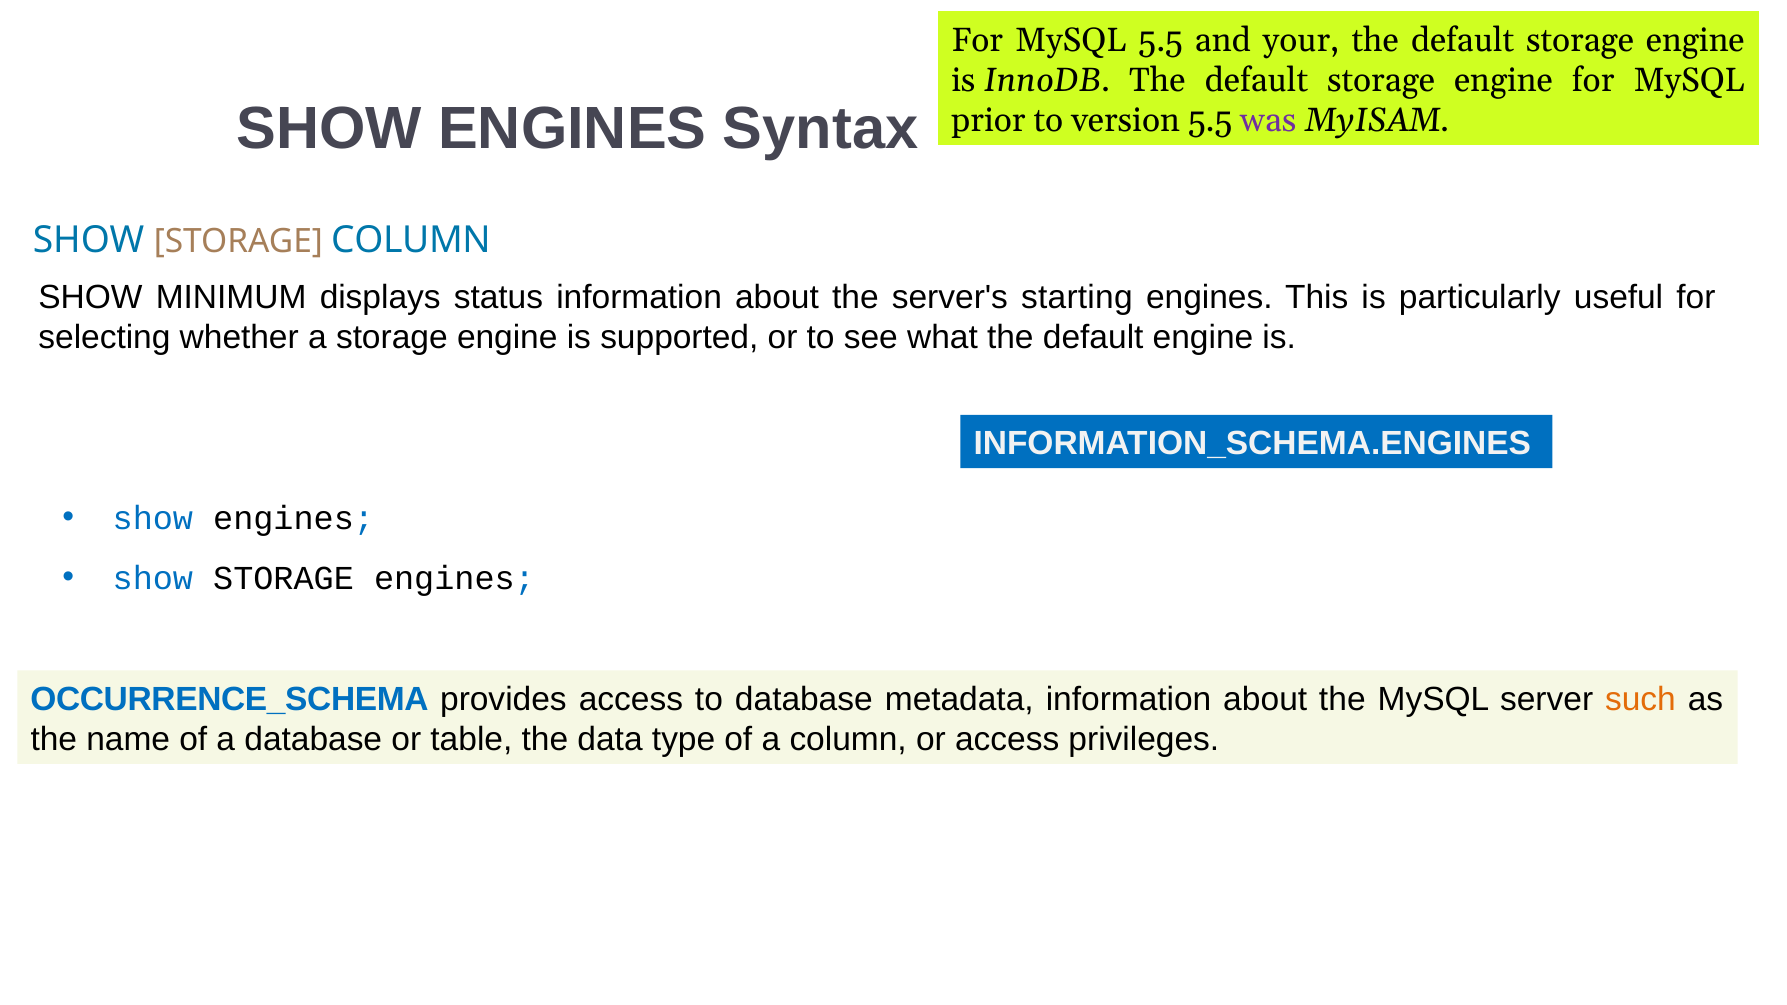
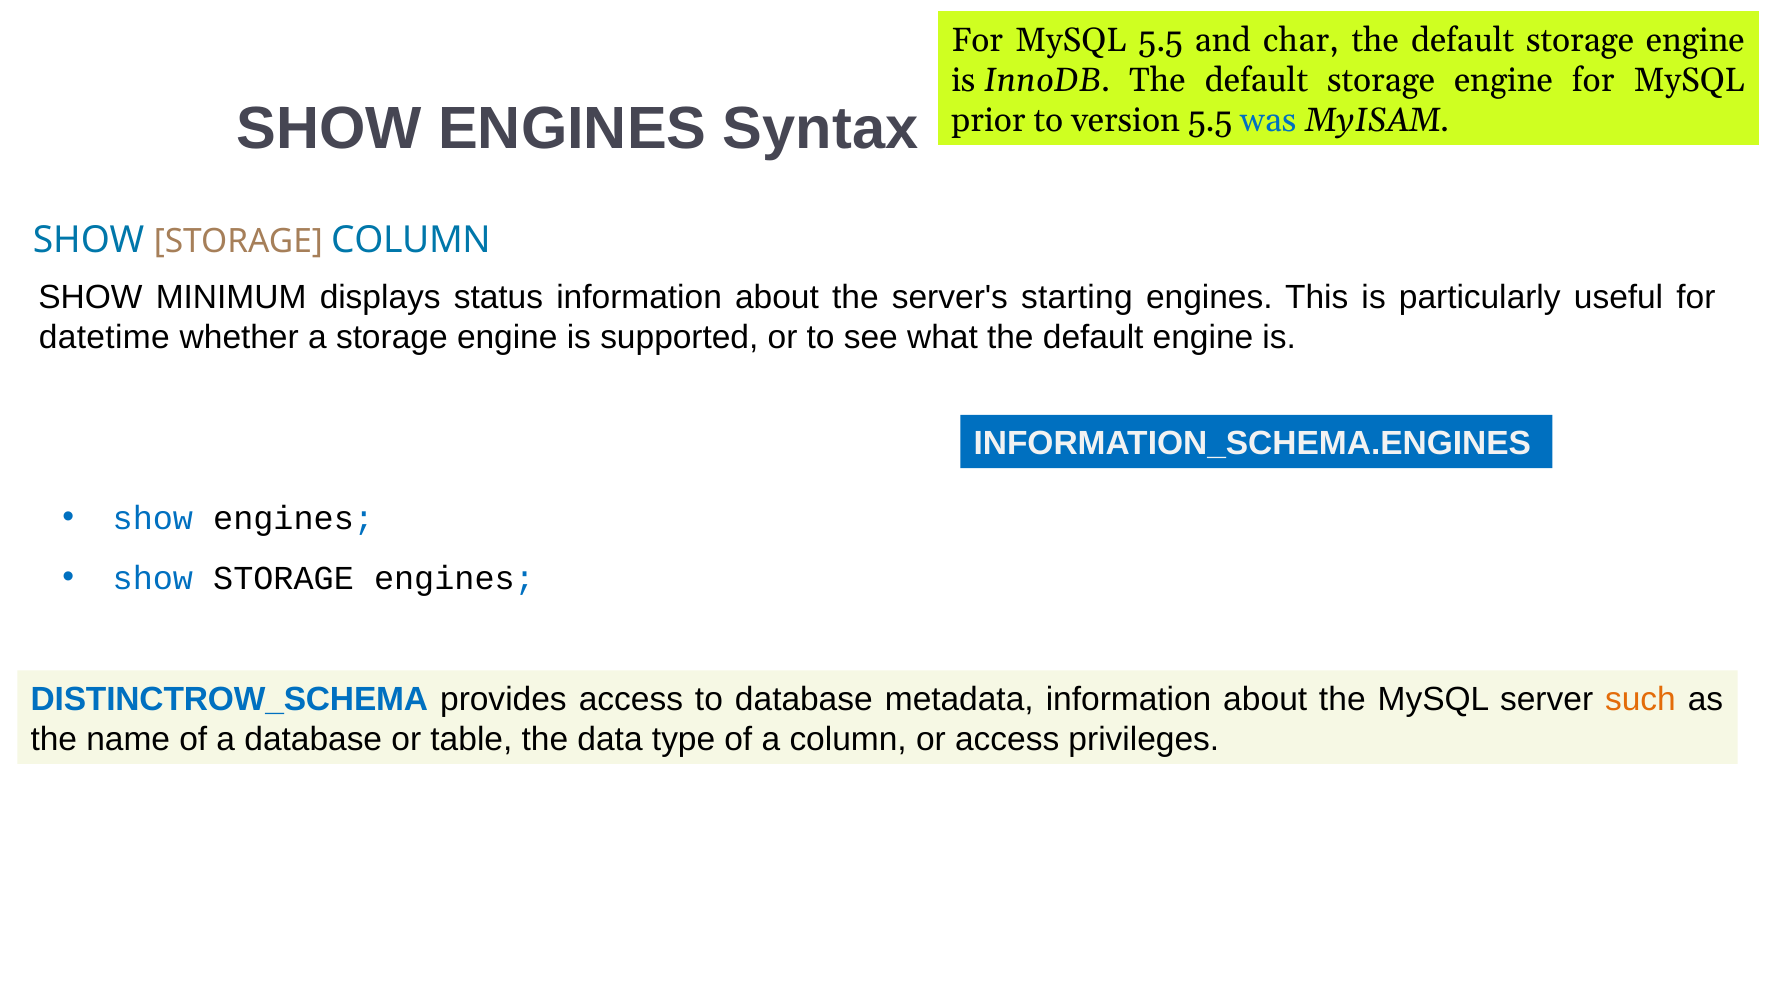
your: your -> char (1301, 40)
was colour: purple -> blue (1268, 121)
selecting: selecting -> datetime (104, 337)
OCCURRENCE_SCHEMA: OCCURRENCE_SCHEMA -> DISTINCTROW_SCHEMA (229, 699)
